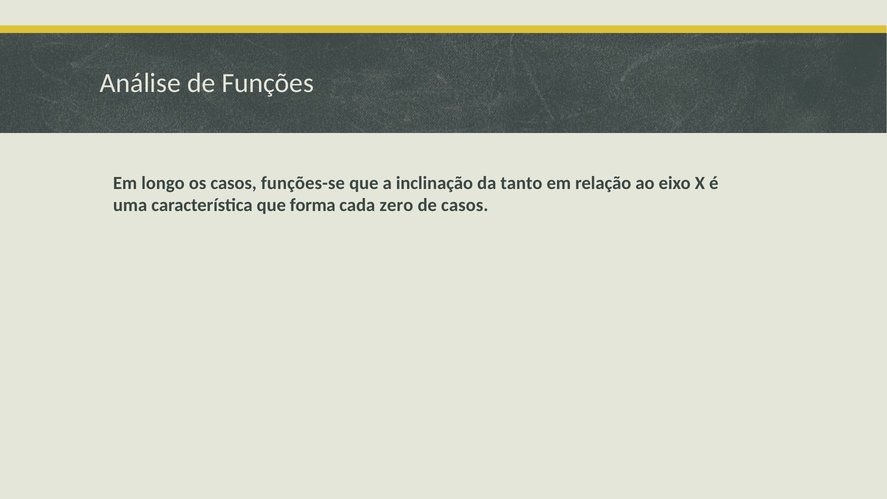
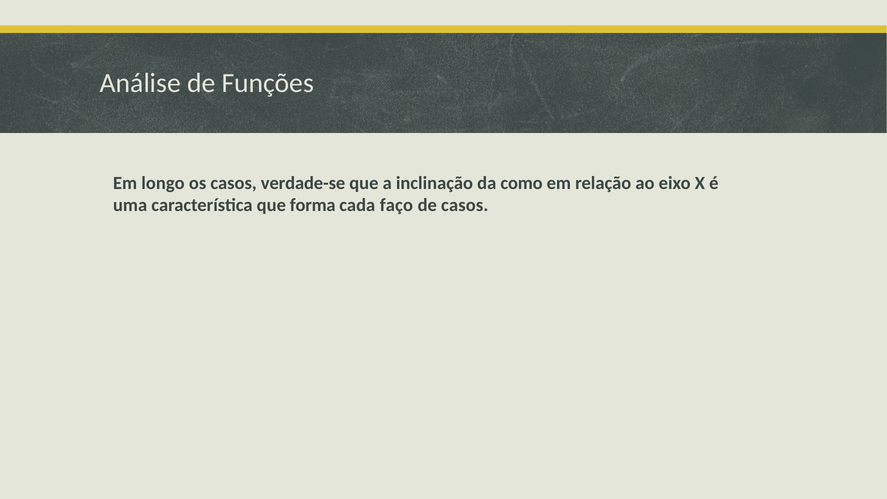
funções-se: funções-se -> verdade-se (303, 183)
tanto: tanto -> como (522, 183)
zero: zero -> faço (396, 205)
